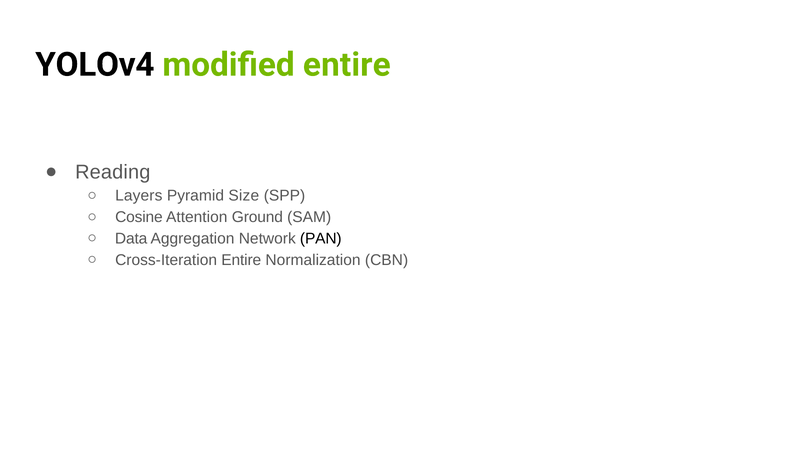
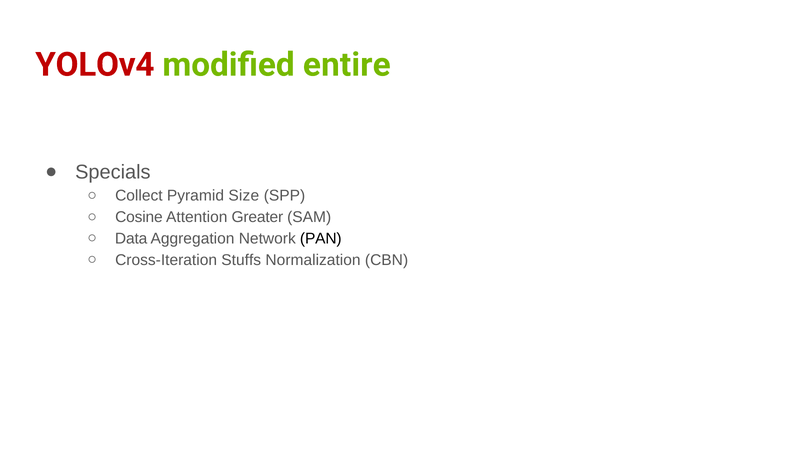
YOLOv4 colour: black -> red (95, 65)
Reading: Reading -> Specials (113, 172)
Layers: Layers -> Collect (139, 196)
Ground: Ground -> Greater (257, 217)
Cross-Iteration Entire: Entire -> Stuffs (241, 260)
